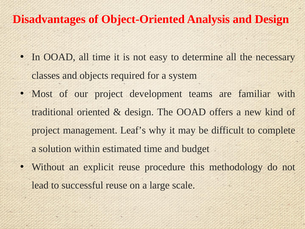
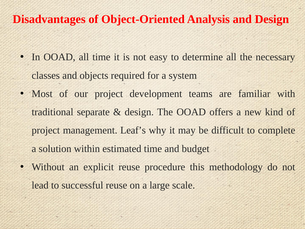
oriented: oriented -> separate (93, 112)
